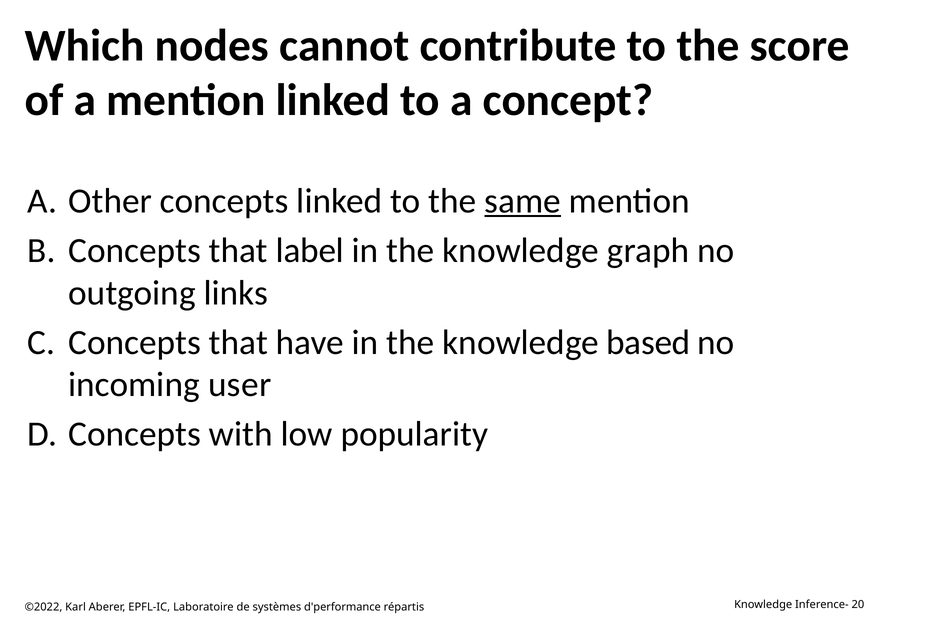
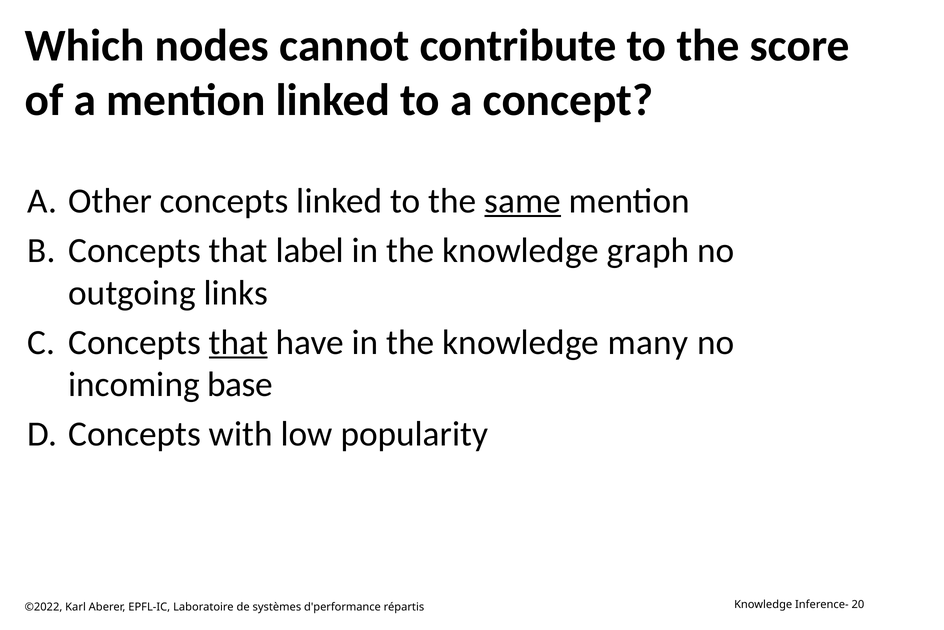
that underline: none -> present (238, 342)
based: based -> many (648, 342)
user: user -> base (240, 384)
